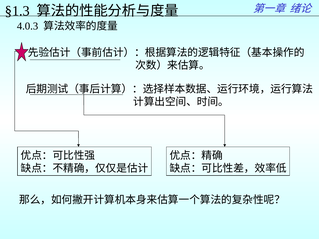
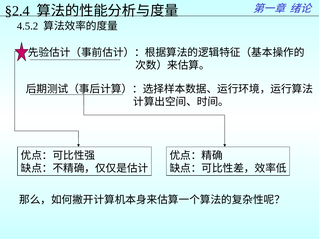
§1.3: §1.3 -> §2.4 (17, 11)
4.0.3: 4.0.3 -> 4.5.2 (28, 26)
